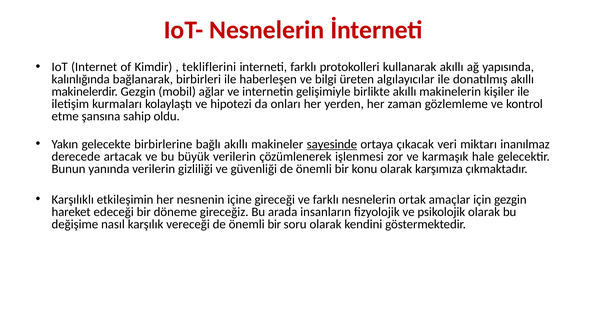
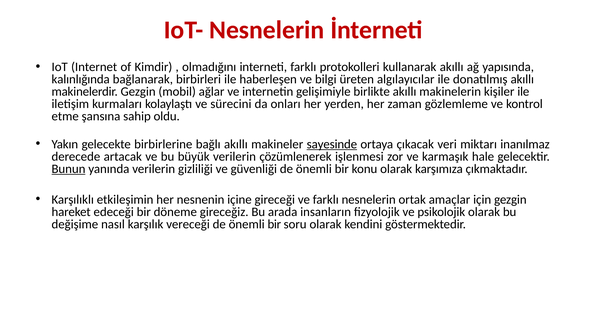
tekliflerini: tekliflerini -> olmadığını (209, 67)
hipotezi: hipotezi -> sürecini (231, 104)
Bunun underline: none -> present (68, 169)
